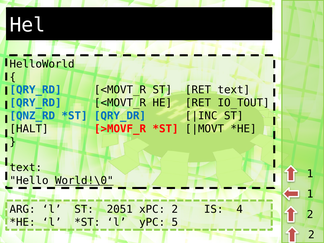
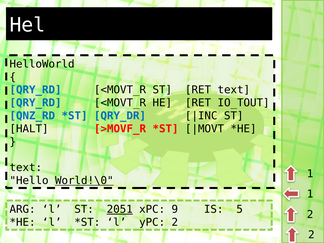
2051 underline: none -> present (120, 209)
xPC 2: 2 -> 9 (175, 209)
4: 4 -> 5 (240, 209)
yPC 5: 5 -> 2 (175, 222)
